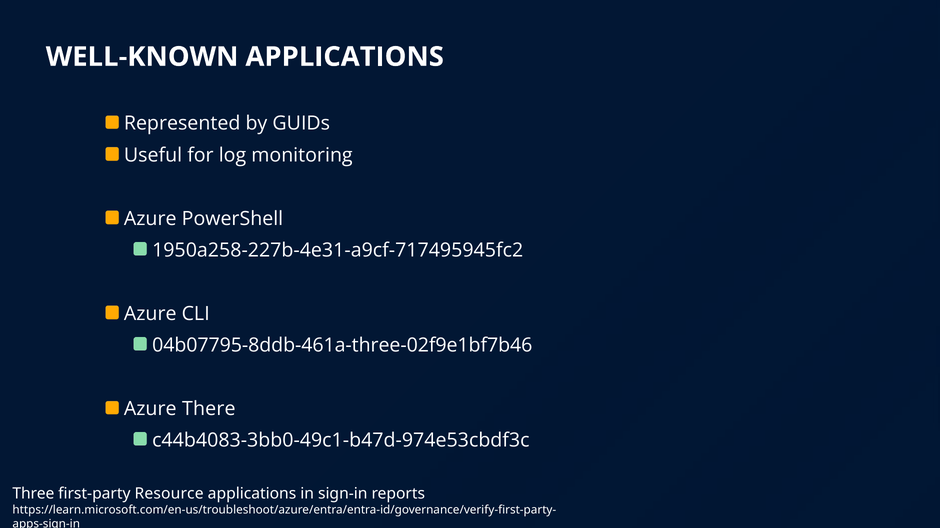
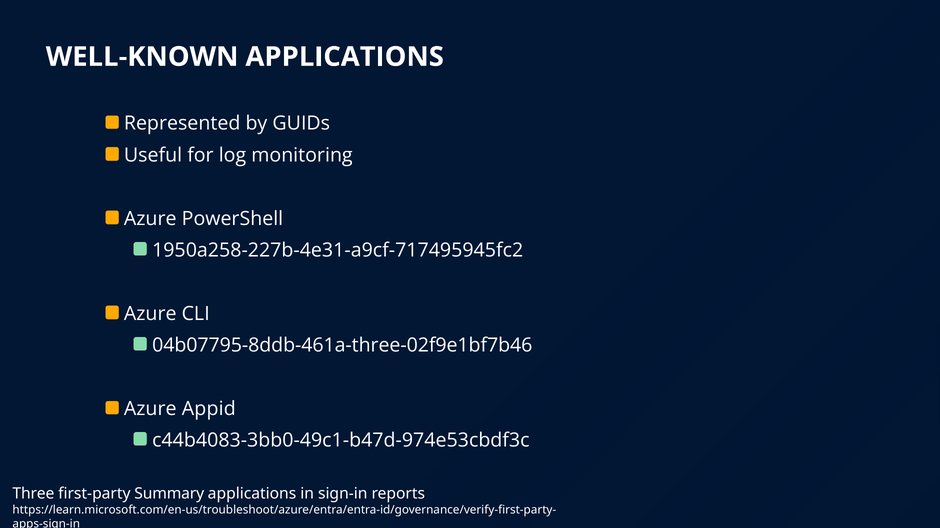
There: There -> Appid (209, 409)
Resource: Resource -> Summary (169, 494)
